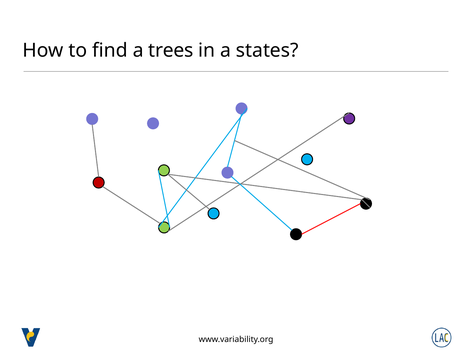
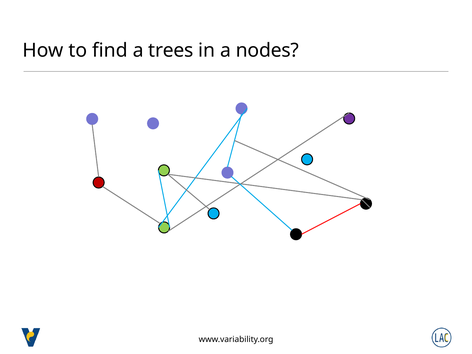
states: states -> nodes (267, 51)
